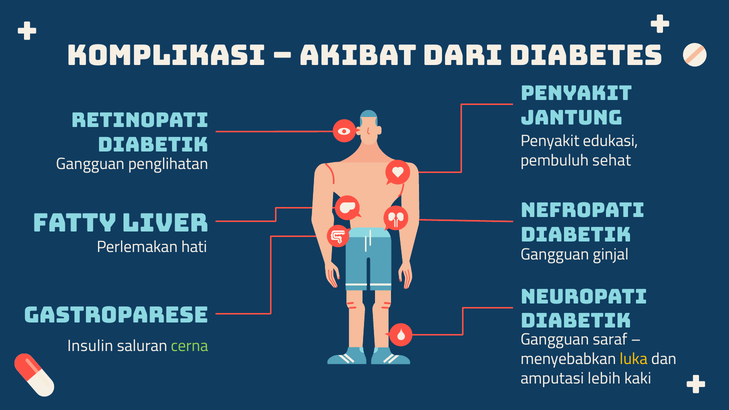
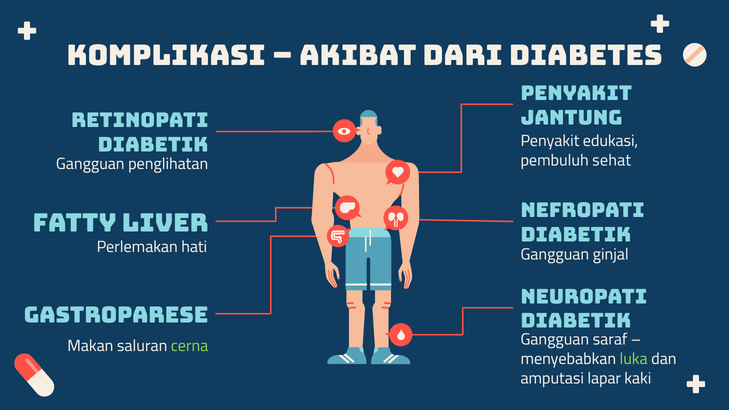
Insulin: Insulin -> Makan (90, 346)
luka colour: yellow -> light green (634, 359)
lebih: lebih -> lapar (604, 379)
